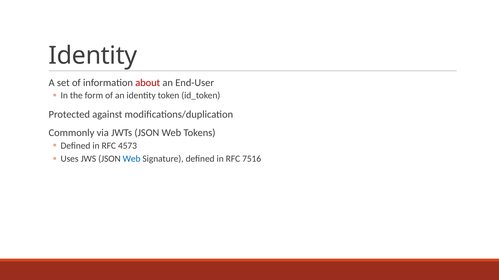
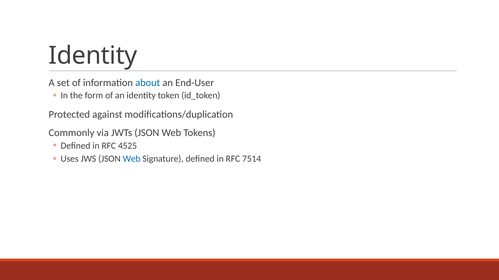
about colour: red -> blue (148, 83)
4573: 4573 -> 4525 (127, 146)
7516: 7516 -> 7514 (252, 159)
